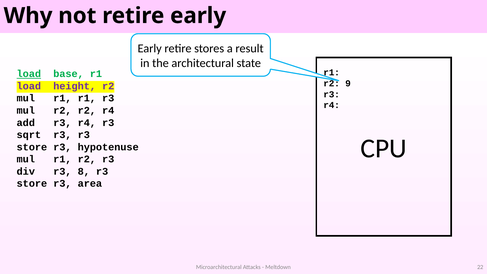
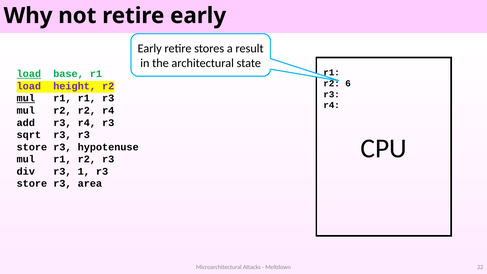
9: 9 -> 6 (348, 83)
mul underline: none -> present (26, 98)
8: 8 -> 1 (84, 171)
